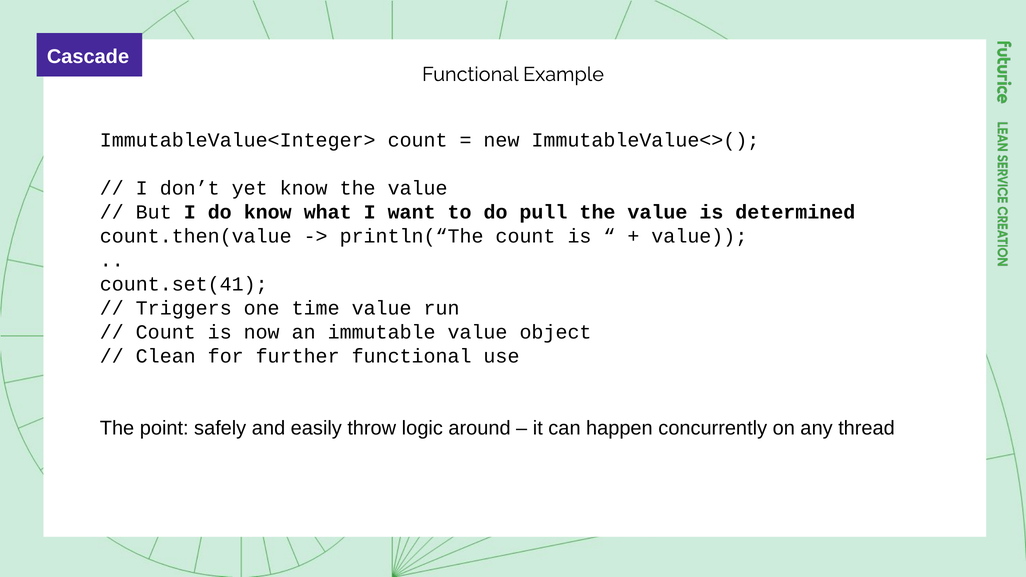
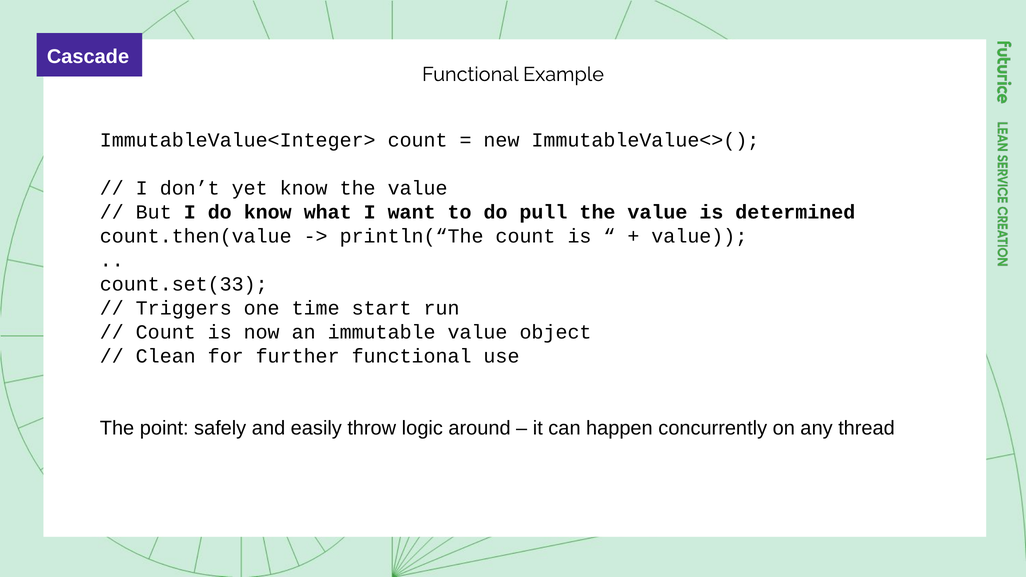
count.set(41: count.set(41 -> count.set(33 (184, 284)
time value: value -> start (382, 308)
